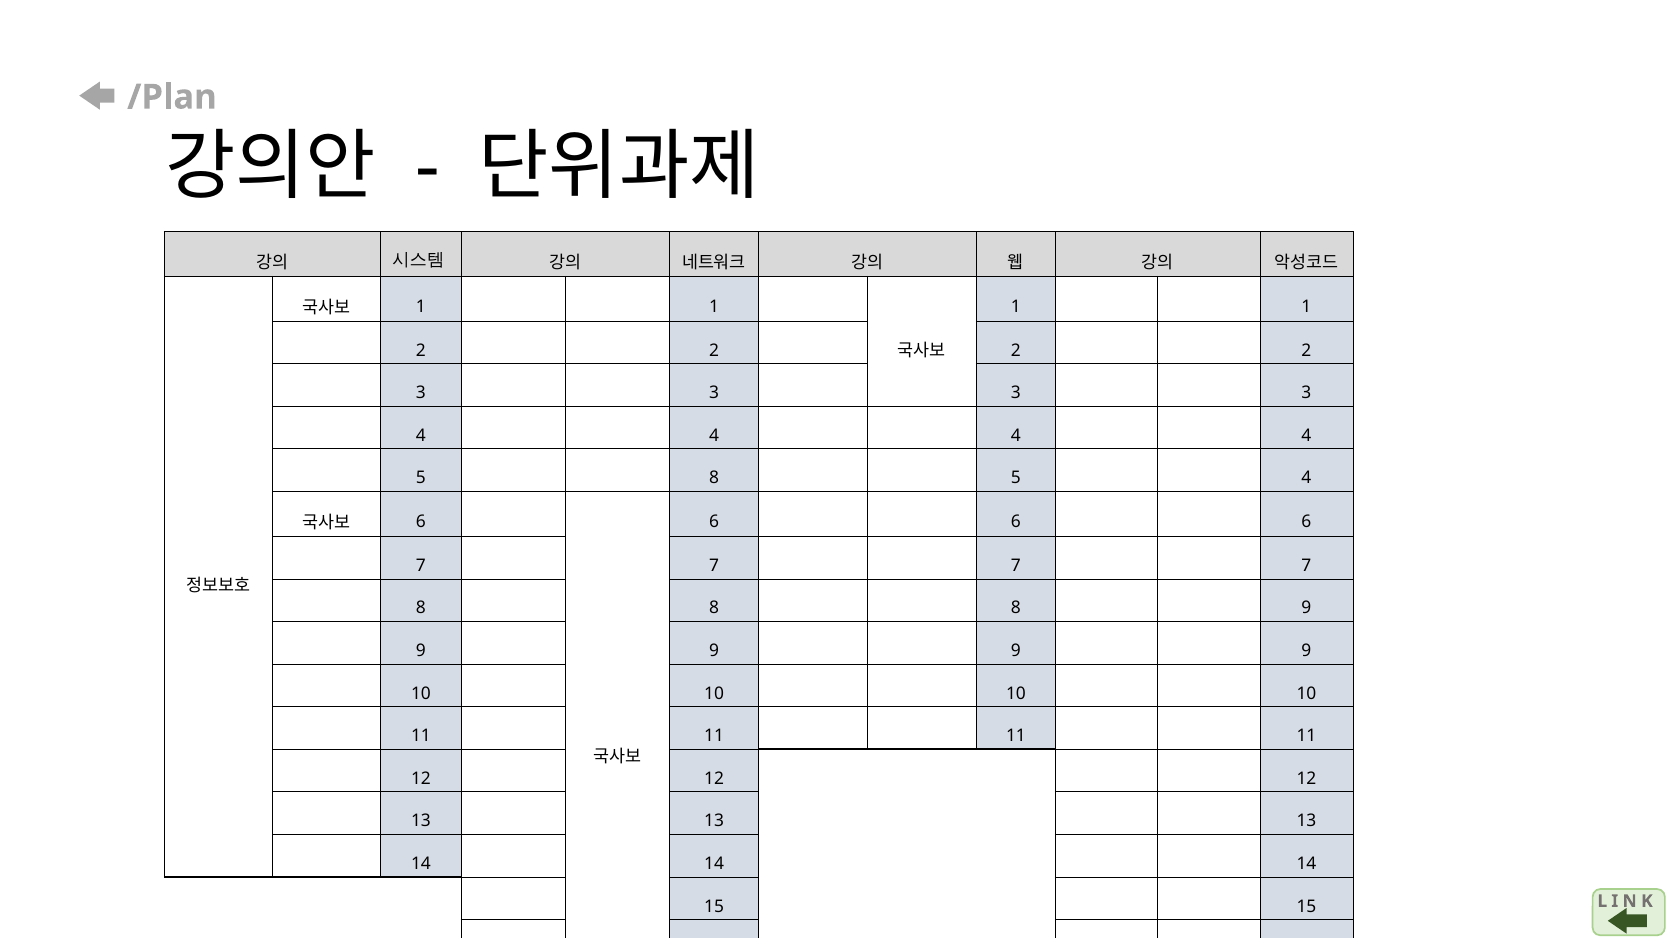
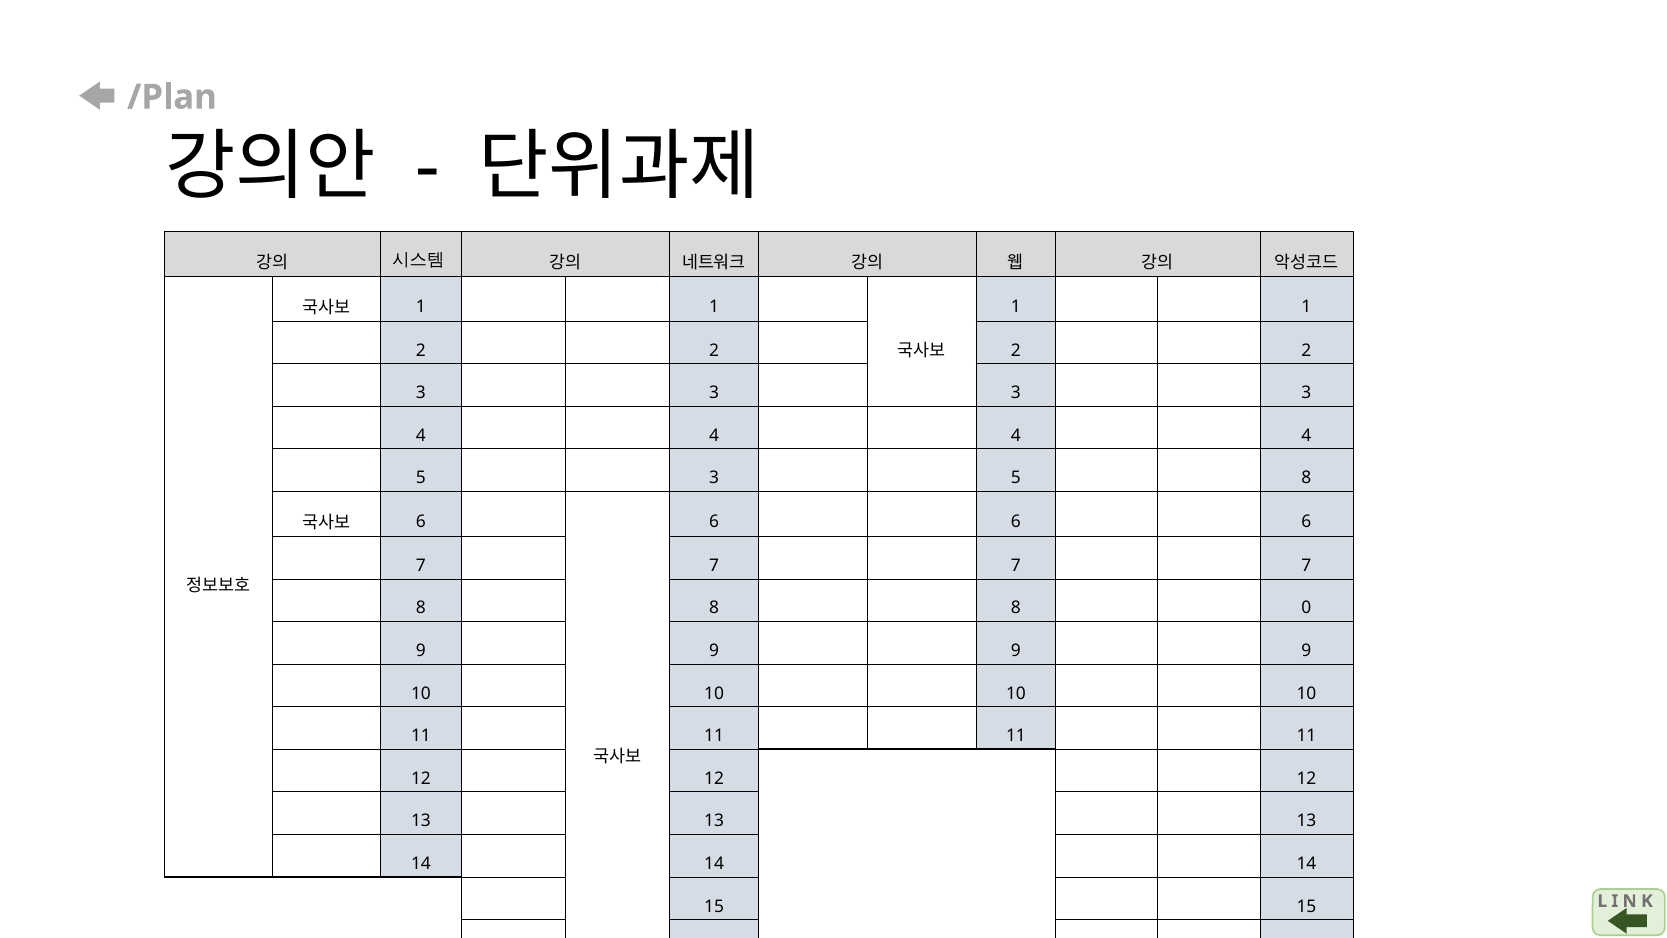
5 8: 8 -> 3 (714, 478)
5 4: 4 -> 8 (1306, 478)
8 9: 9 -> 0 (1306, 608)
